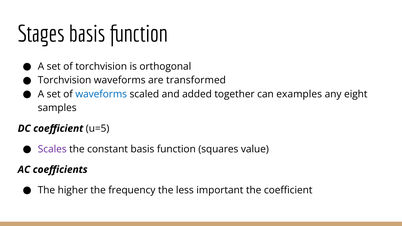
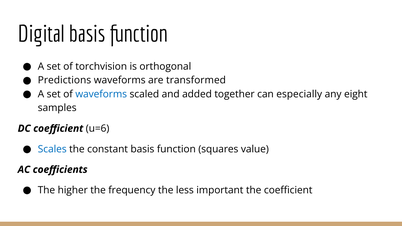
Stages: Stages -> Digital (41, 34)
Torchvision: Torchvision -> Predictions (64, 80)
examples: examples -> especially (299, 94)
u=5: u=5 -> u=6 (98, 129)
Scales colour: purple -> blue (52, 149)
